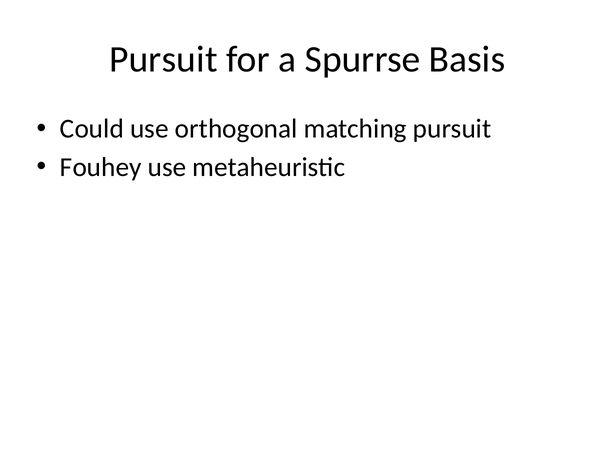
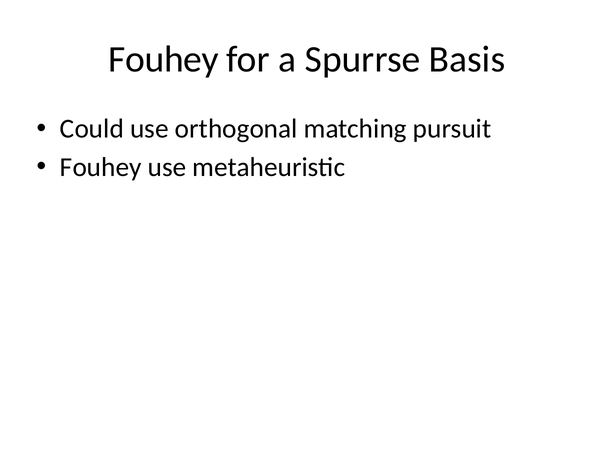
Pursuit: Pursuit -> Fouhey (164, 60)
